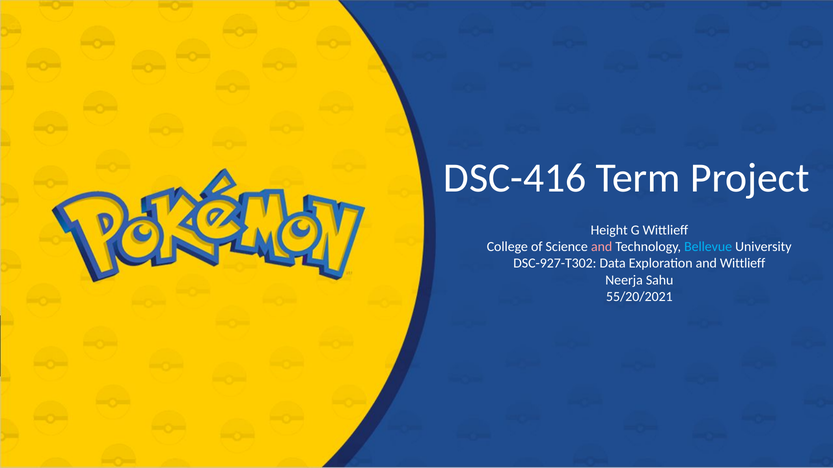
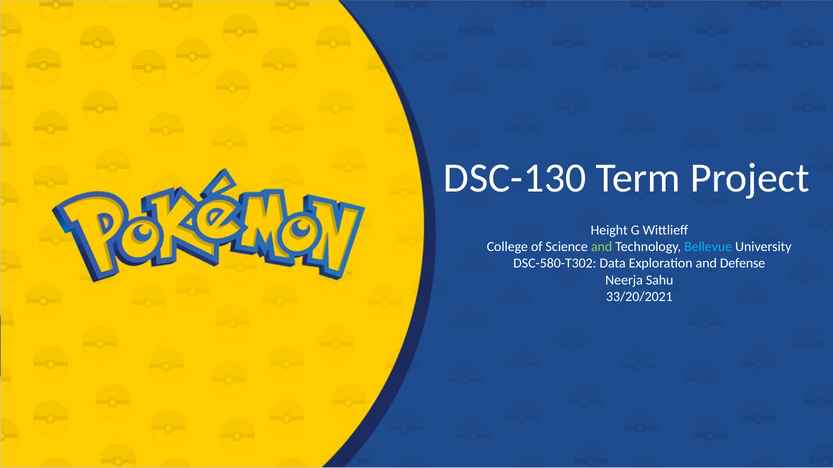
DSC-416: DSC-416 -> DSC-130 (515, 178)
and colour: pink -> light green (602, 247)
DSC-927-T302: DSC-927-T302 -> DSC-580-T302 (555, 264)
and Wittlieff: Wittlieff -> Defense (743, 264)
55/20/2021: 55/20/2021 -> 33/20/2021 (639, 297)
